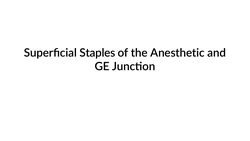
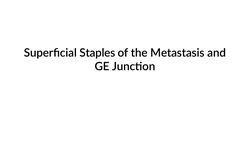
Anesthetic: Anesthetic -> Metastasis (177, 53)
